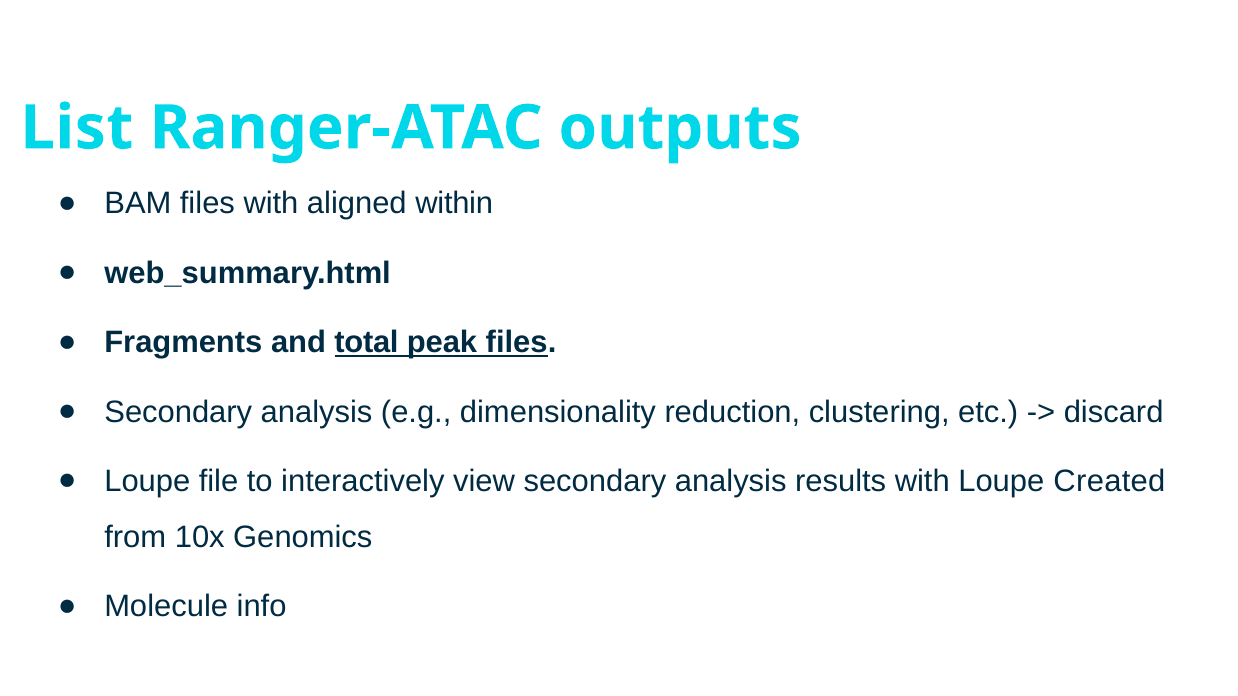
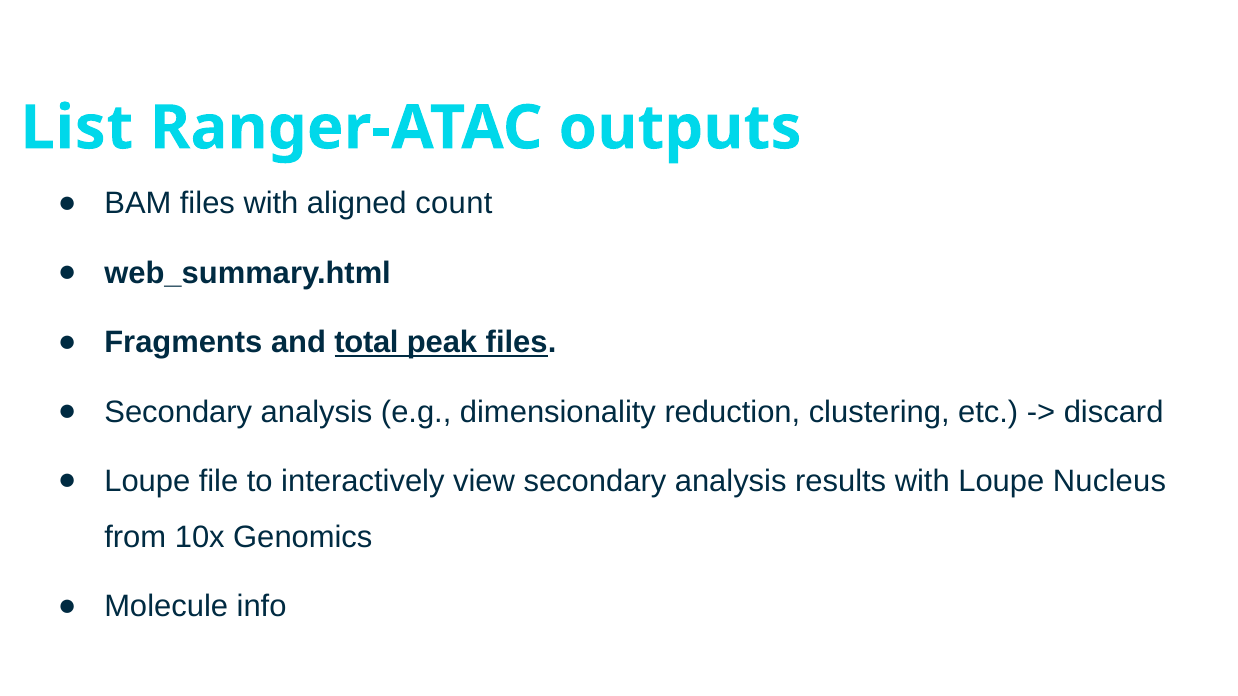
within: within -> count (454, 204)
Created: Created -> Nucleus (1109, 482)
